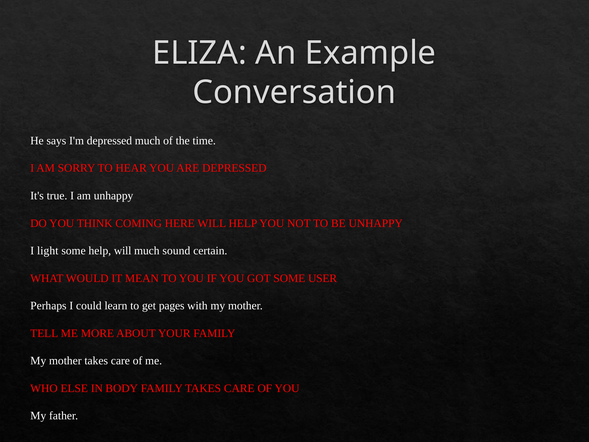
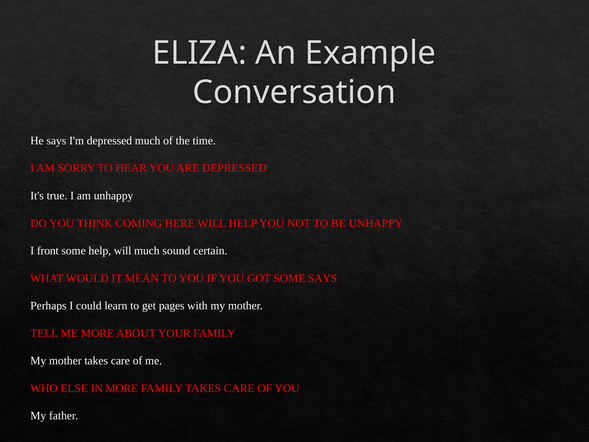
light: light -> front (48, 251)
SOME USER: USER -> SAYS (323, 278)
IN BODY: BODY -> MORE (122, 388)
